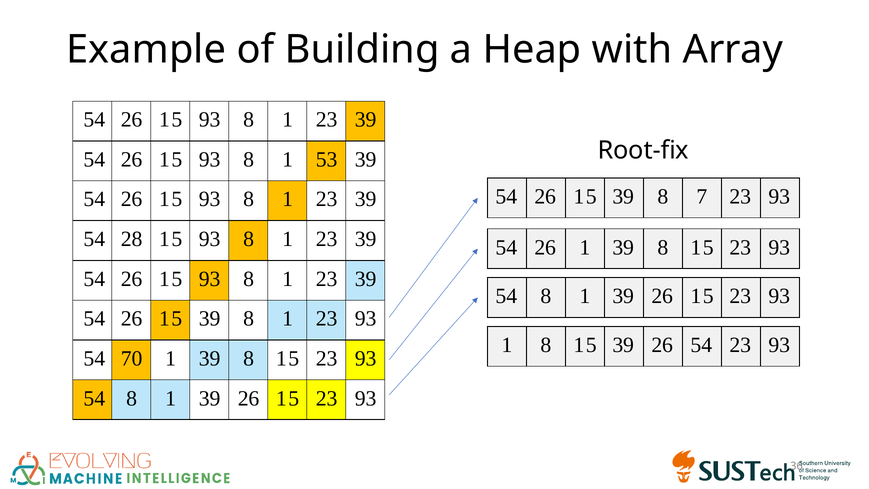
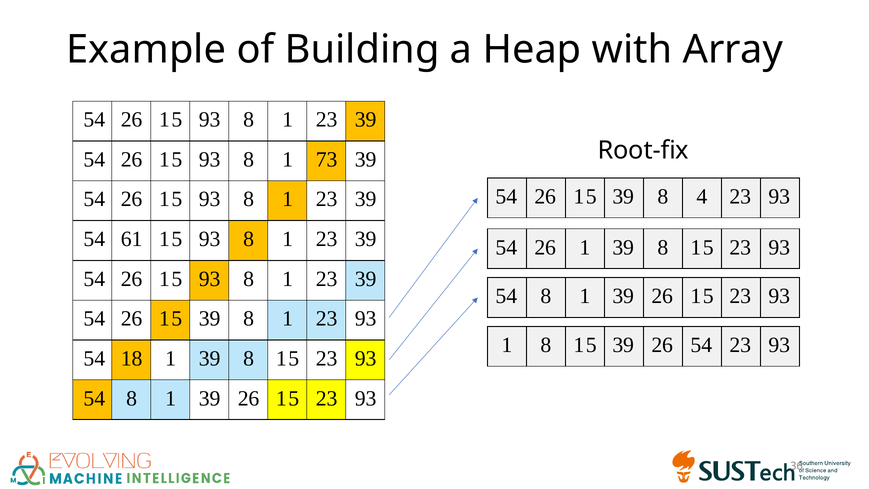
53: 53 -> 73 (327, 159)
7: 7 -> 4 (702, 197)
28: 28 -> 61 (132, 239)
70: 70 -> 18 (132, 358)
